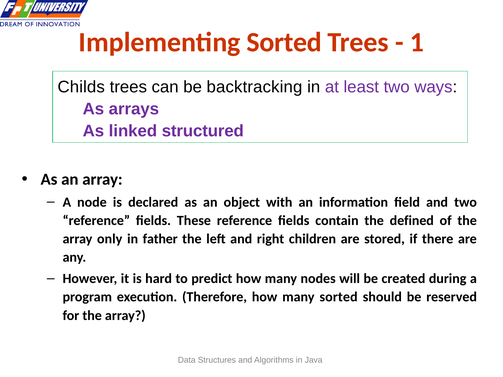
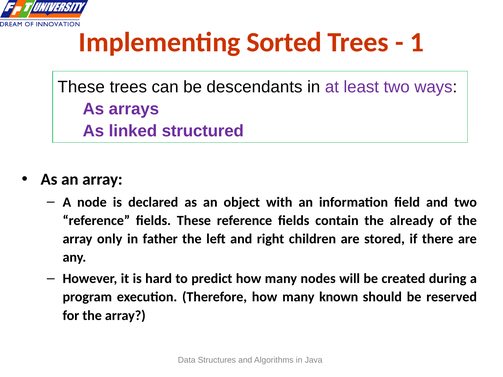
Childs: Childs -> These (81, 87)
backtracking: backtracking -> descendants (255, 87)
defined: defined -> already (412, 221)
many sorted: sorted -> known (339, 297)
